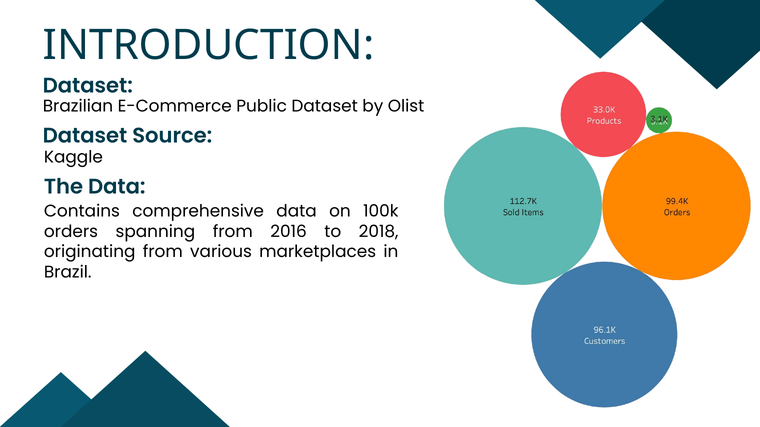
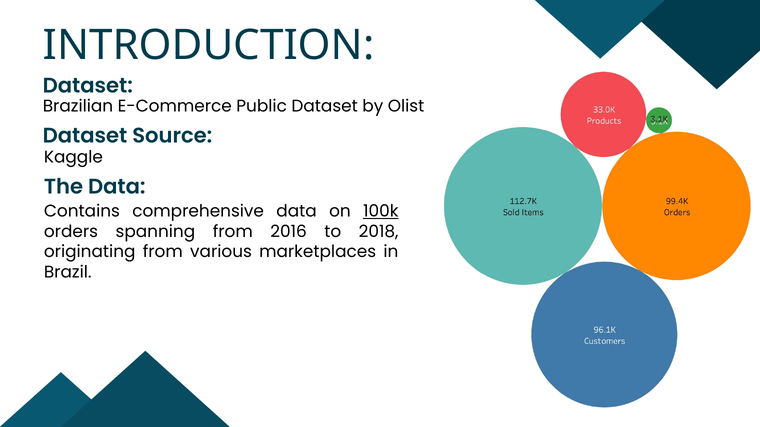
100k underline: none -> present (381, 212)
